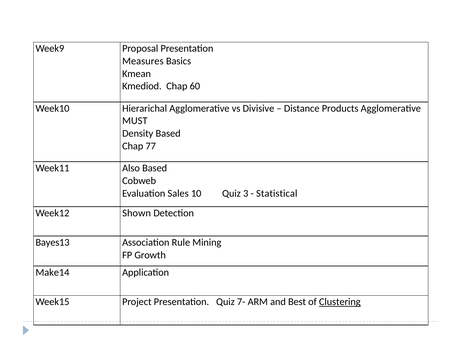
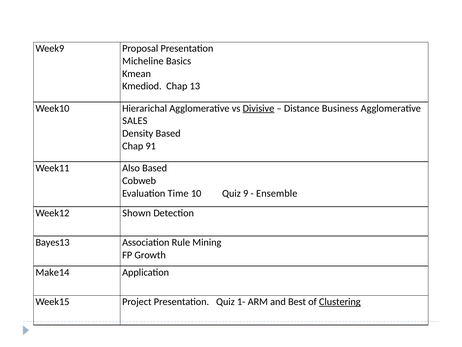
Measures: Measures -> Micheline (143, 61)
60: 60 -> 13 (195, 86)
Divisive underline: none -> present (258, 108)
Products: Products -> Business (340, 108)
MUST: MUST -> SALES (135, 121)
77: 77 -> 91 (151, 146)
Sales: Sales -> Time (178, 193)
3: 3 -> 9 (246, 193)
Statistical: Statistical -> Ensemble (277, 193)
7-: 7- -> 1- (241, 301)
